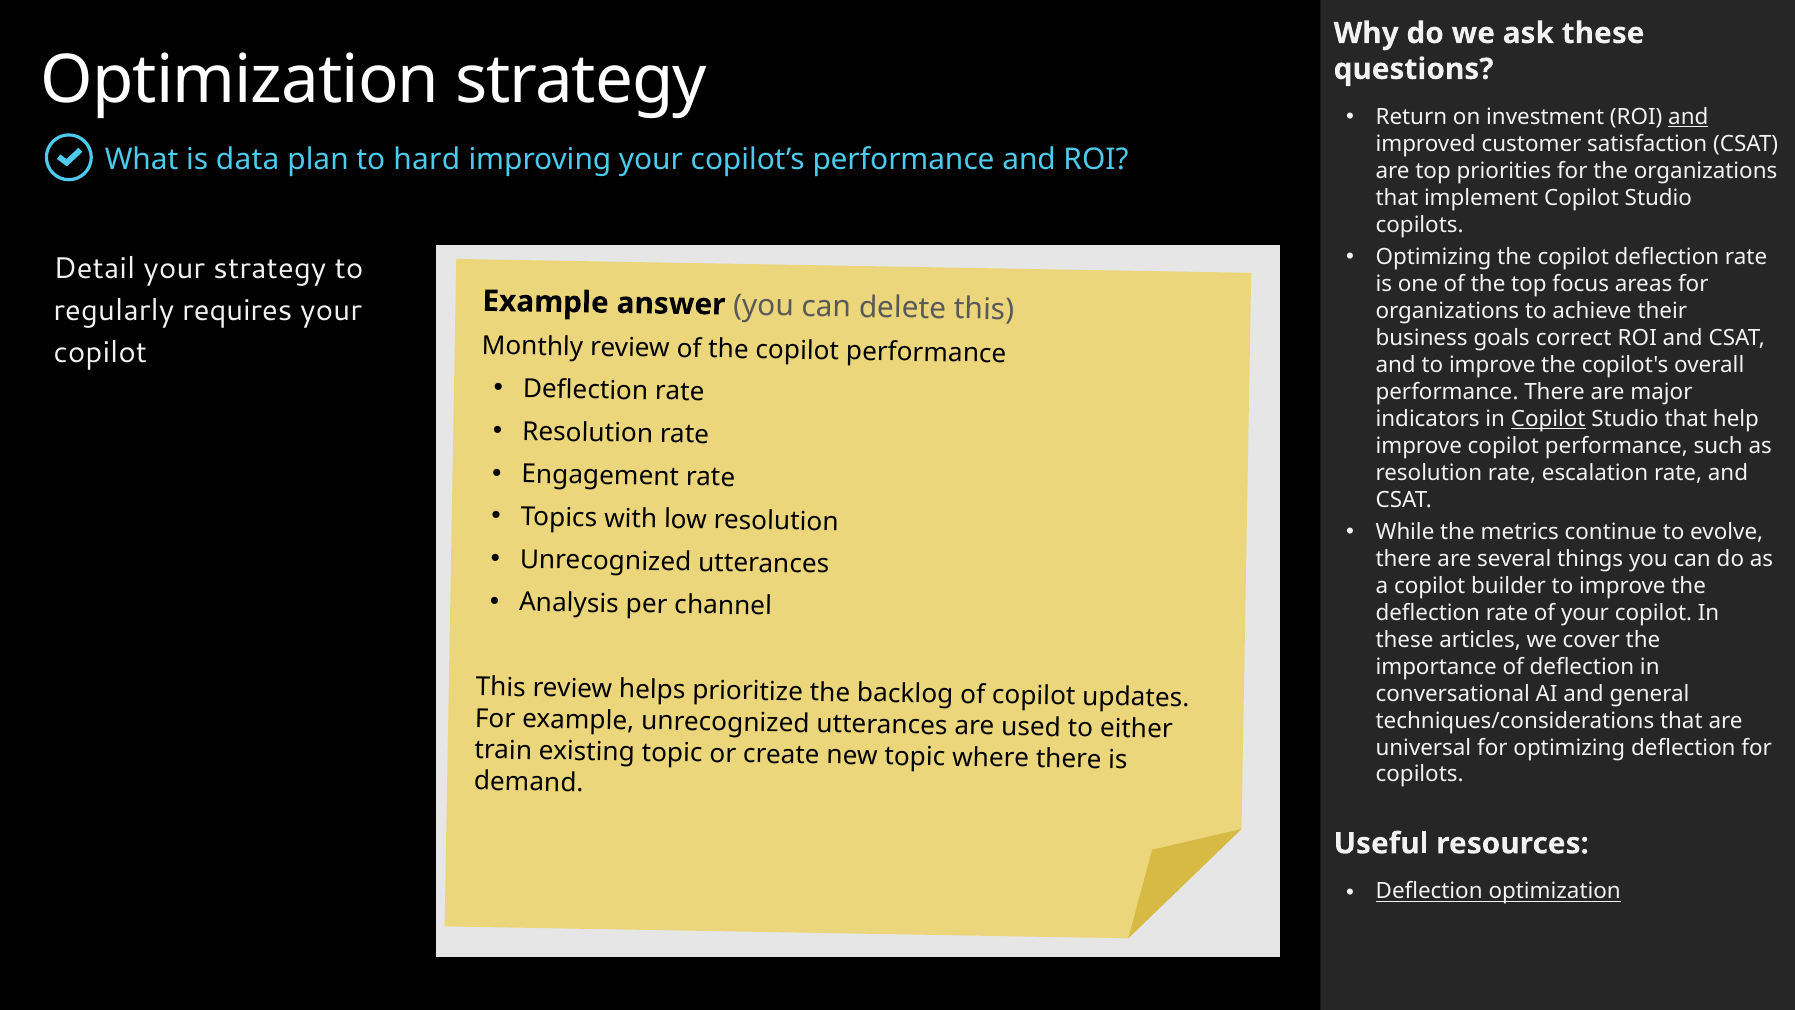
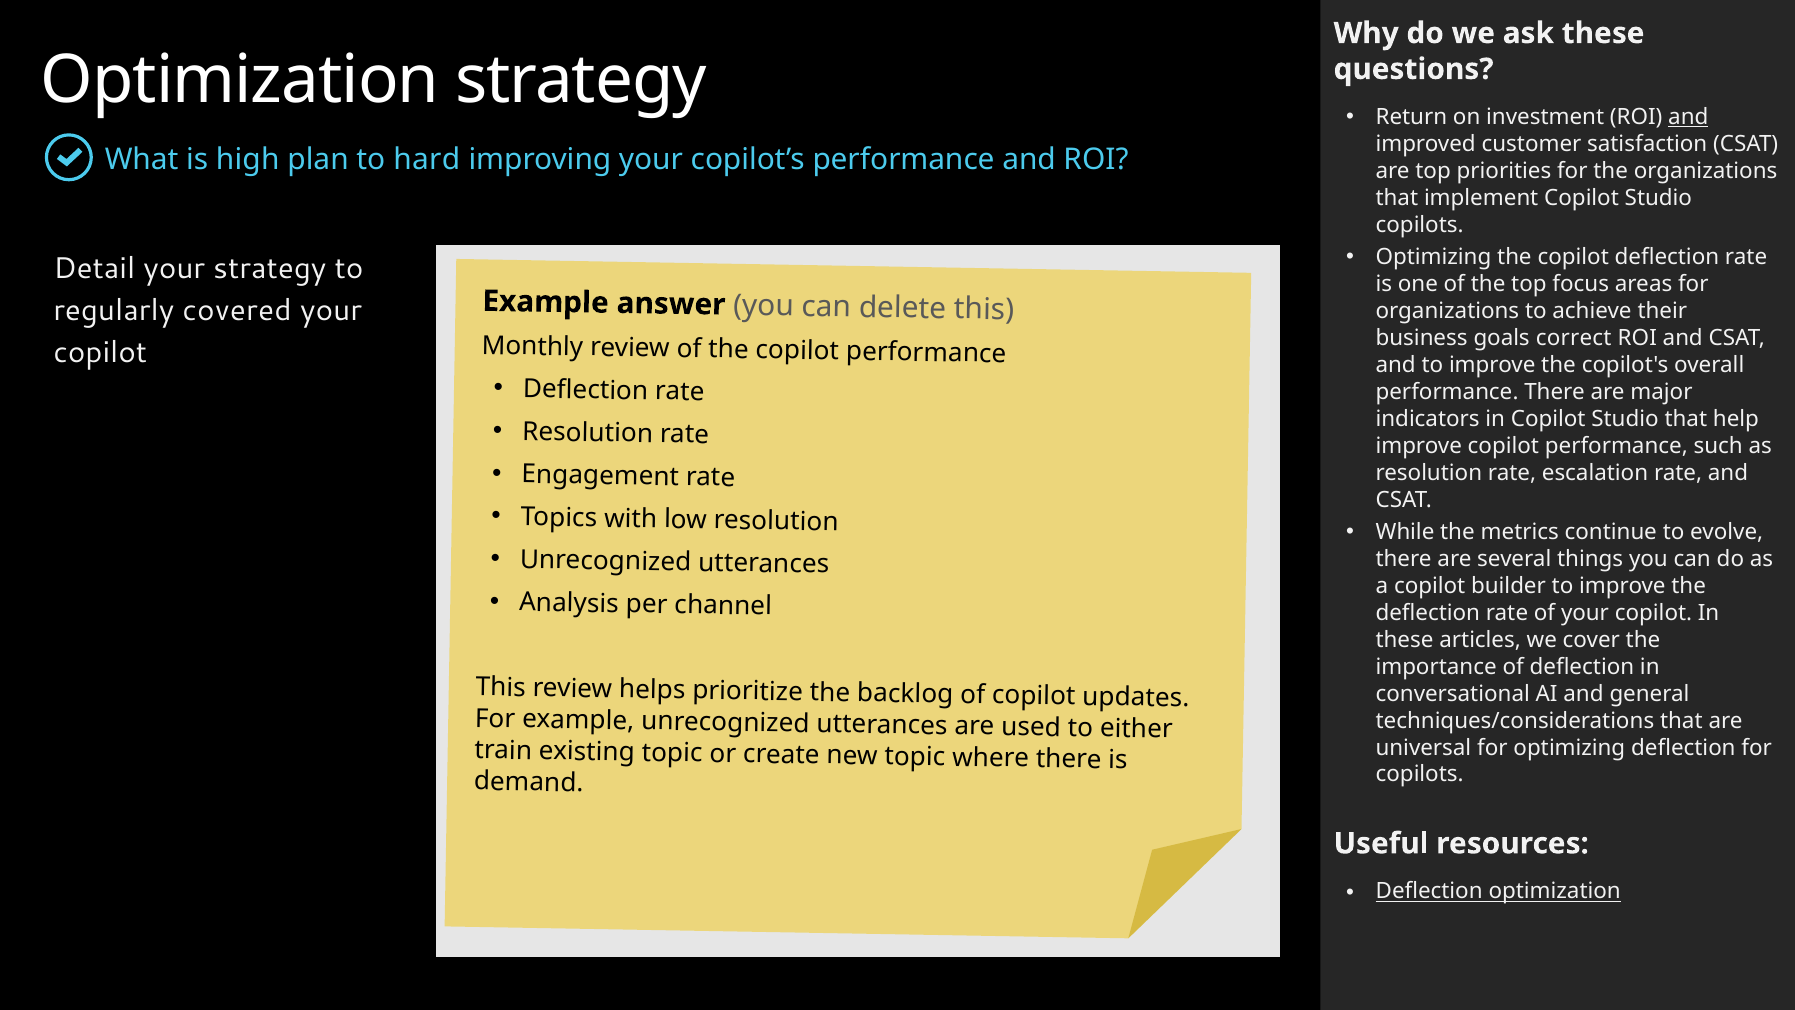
data: data -> high (248, 159)
requires: requires -> covered (237, 310)
Copilot underline: present -> none (1548, 419)
